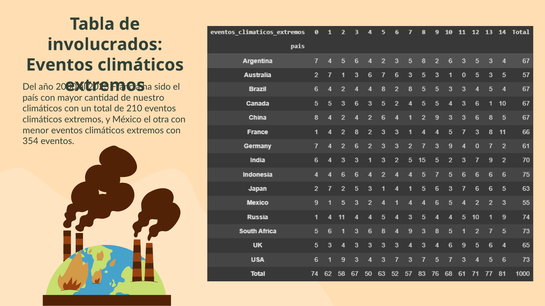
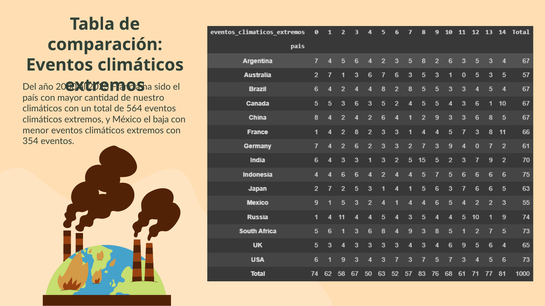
involucrados: involucrados -> comparación (105, 45)
210: 210 -> 564 (134, 109)
otra: otra -> baja (161, 120)
